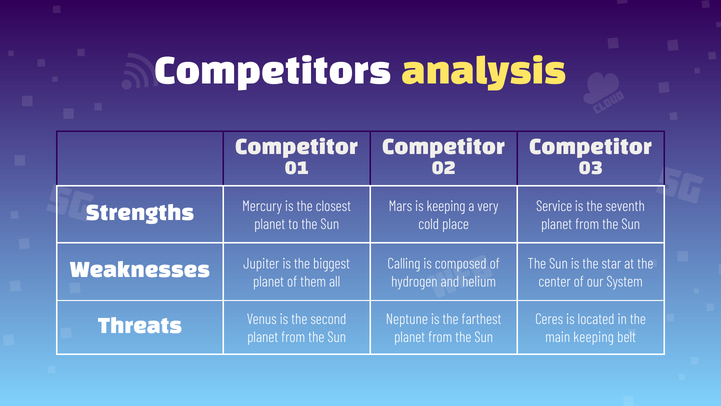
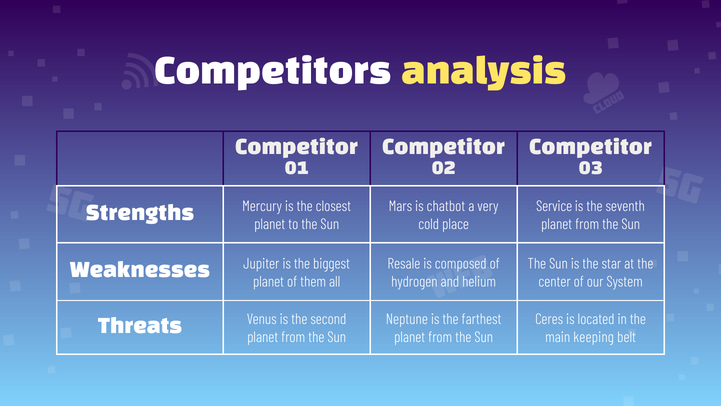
is keeping: keeping -> chatbot (446, 206)
Calling: Calling -> Resale (404, 263)
